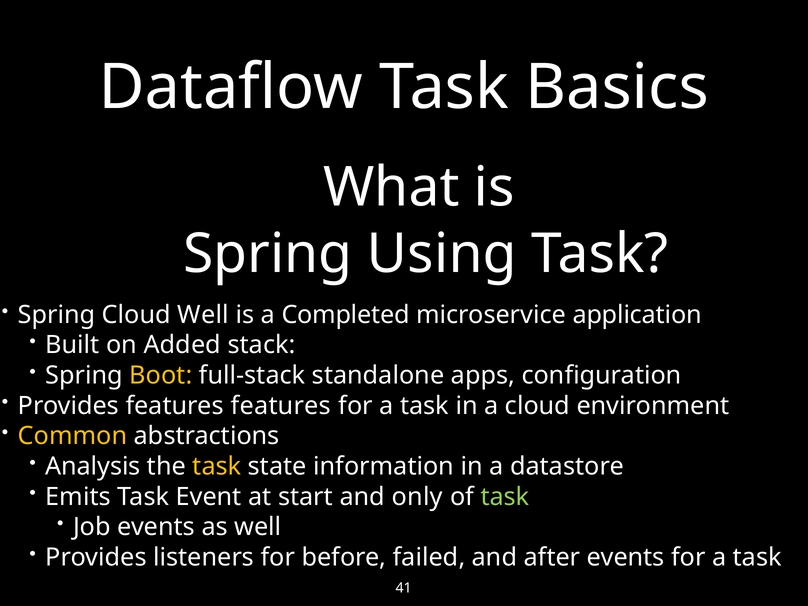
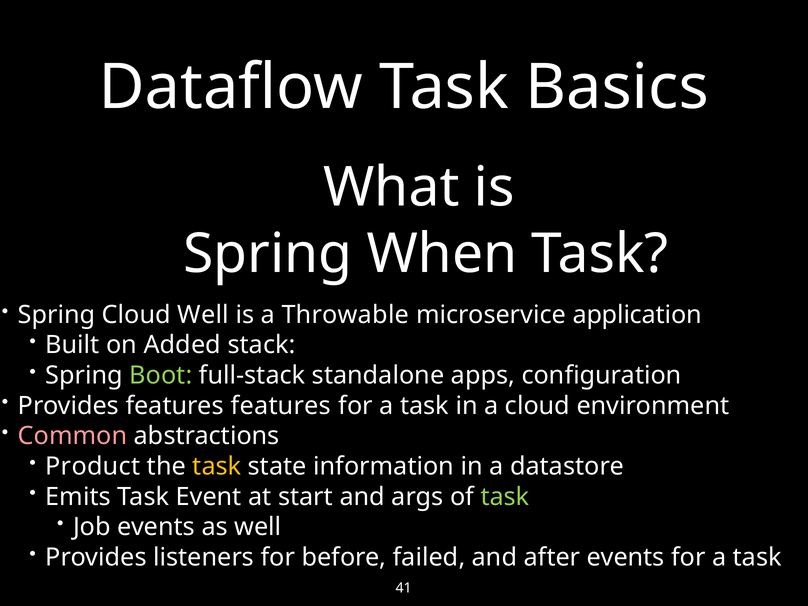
Using: Using -> When (442, 254)
Completed: Completed -> Throwable (345, 315)
Boot colour: yellow -> light green (161, 375)
Common colour: yellow -> pink (73, 436)
Analysis: Analysis -> Product (93, 466)
only: only -> args (417, 497)
